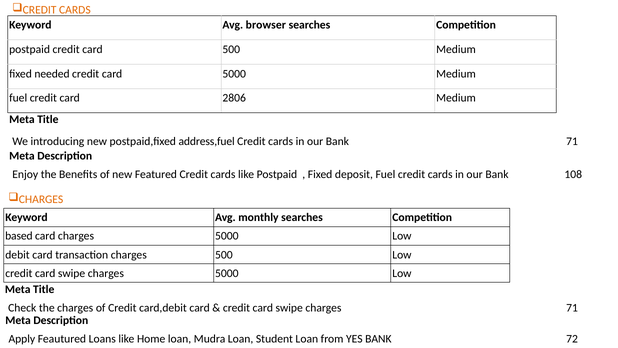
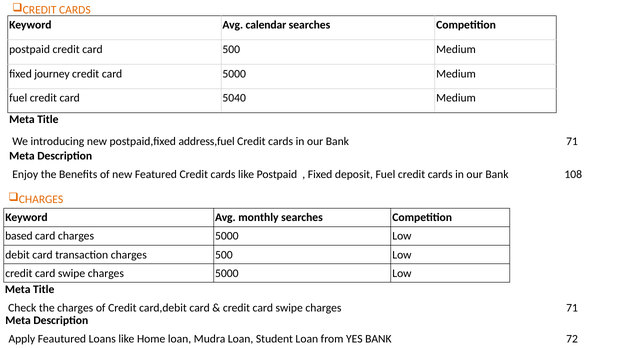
browser: browser -> calendar (266, 25)
needed: needed -> journey (52, 74)
2806: 2806 -> 5040 (234, 98)
